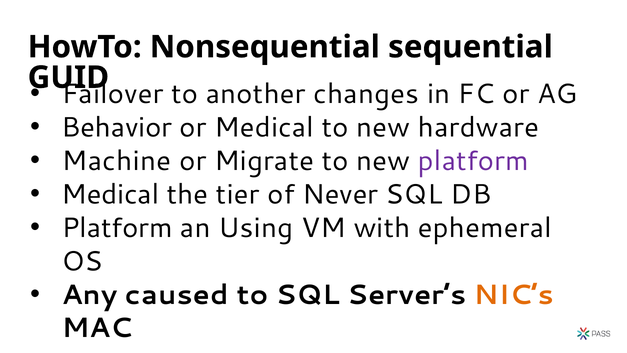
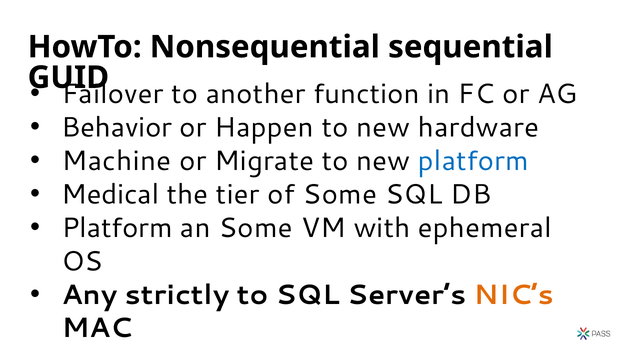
changes: changes -> function (366, 94)
or Medical: Medical -> Happen (264, 127)
platform colour: purple -> blue (473, 161)
of Never: Never -> Some (340, 194)
an Using: Using -> Some (256, 228)
caused: caused -> strictly (177, 295)
